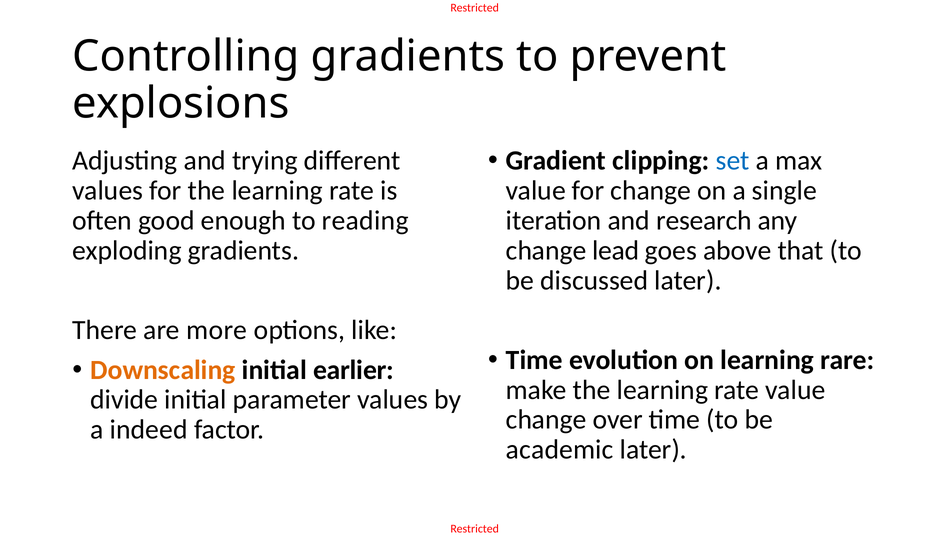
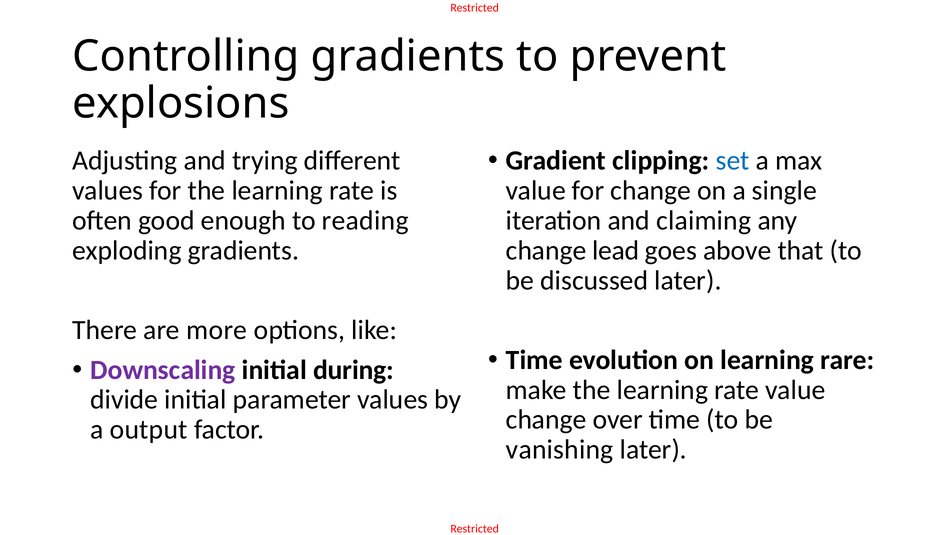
research: research -> claiming (704, 220)
Downscaling colour: orange -> purple (163, 369)
earlier: earlier -> during (354, 369)
indeed: indeed -> output (149, 429)
academic: academic -> vanishing (560, 449)
